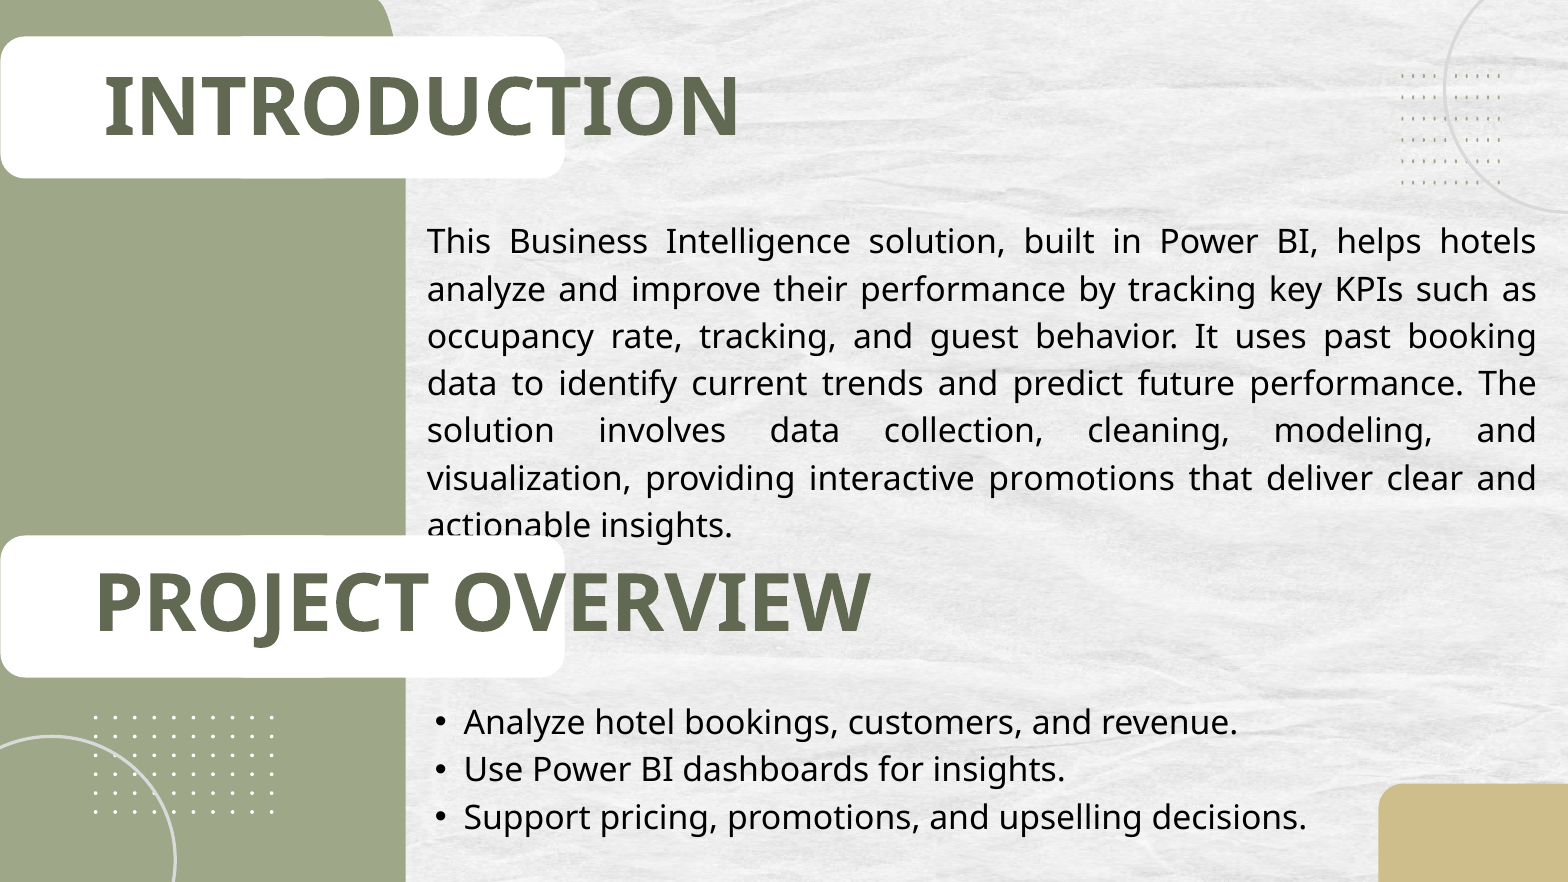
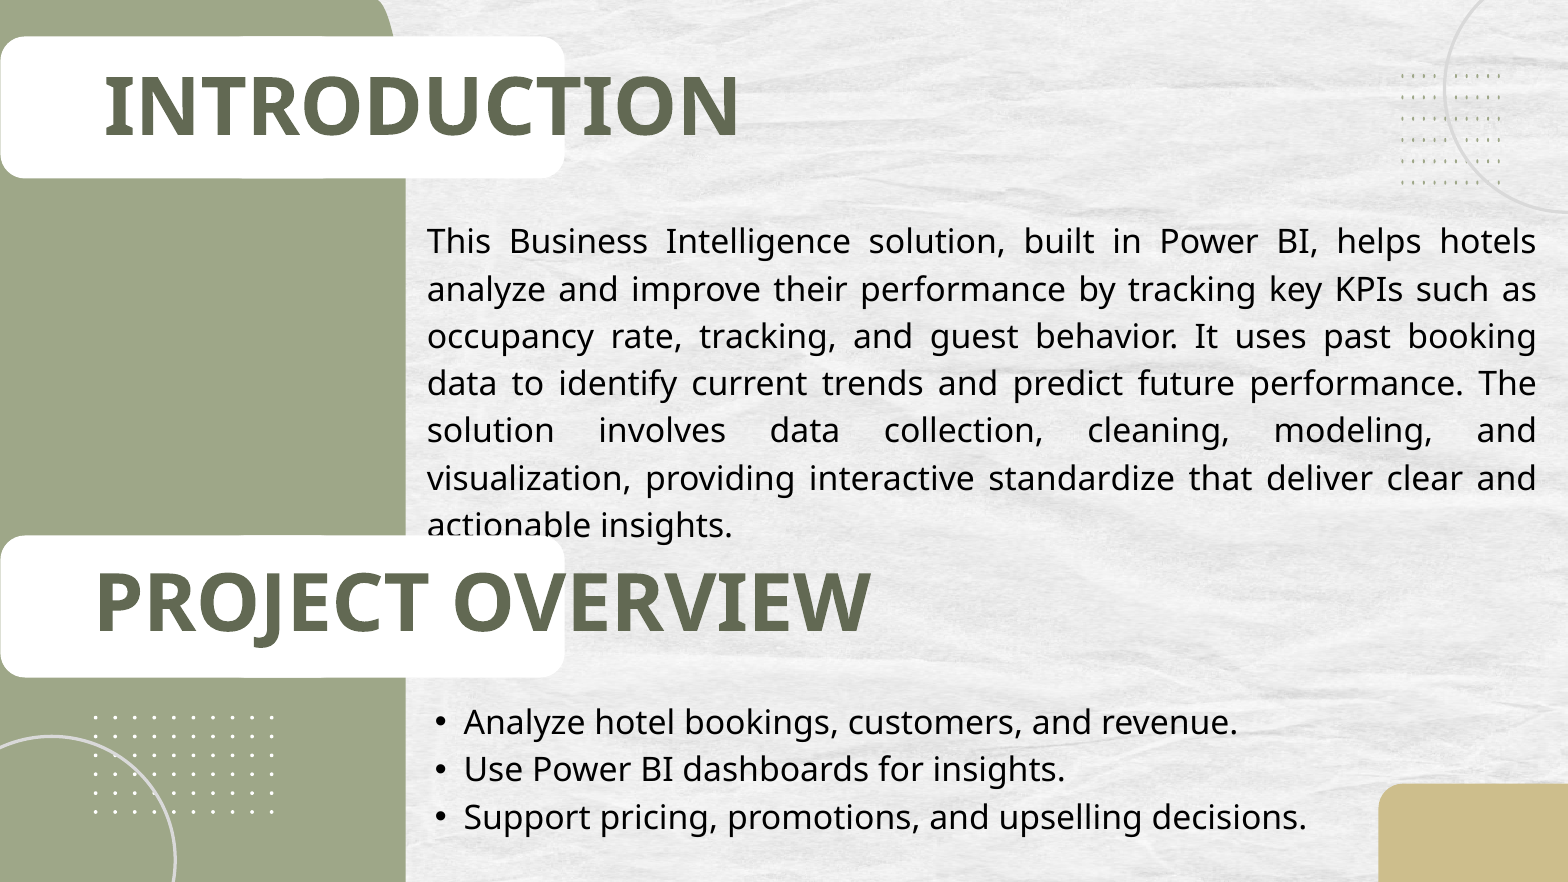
interactive promotions: promotions -> standardize (1082, 479)
